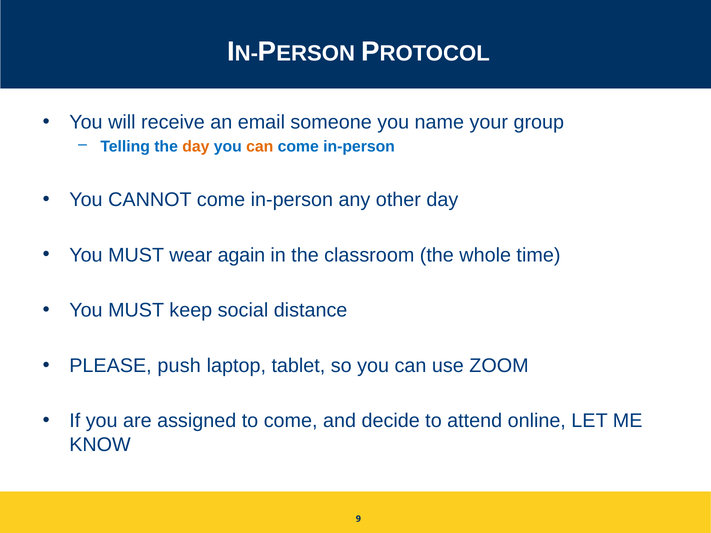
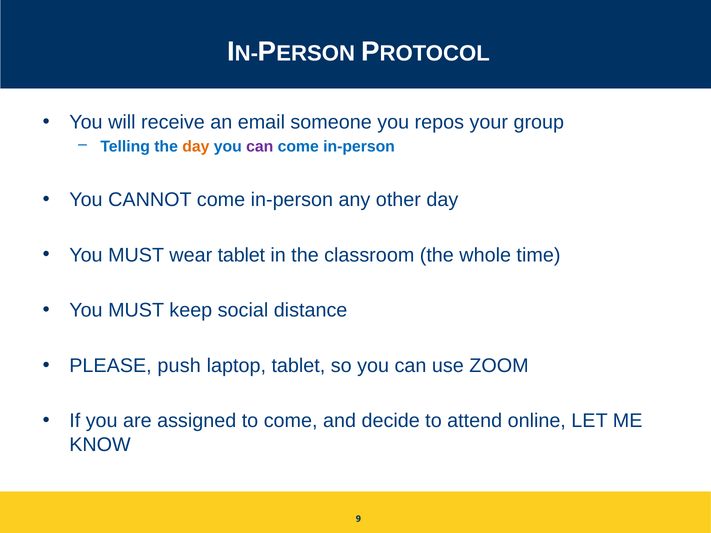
name: name -> repos (439, 122)
can colour: orange -> purple (260, 147)
wear again: again -> tablet (241, 255)
